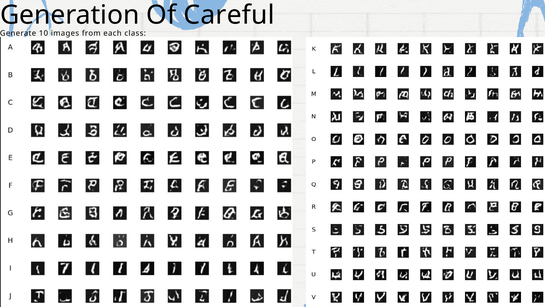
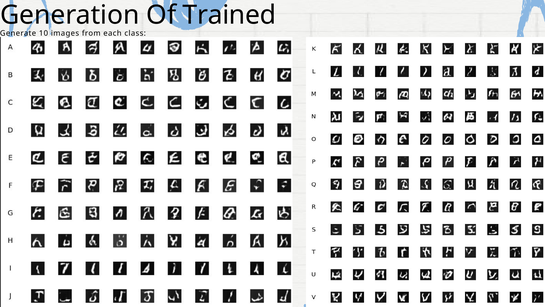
Careful: Careful -> Trained (229, 15)
